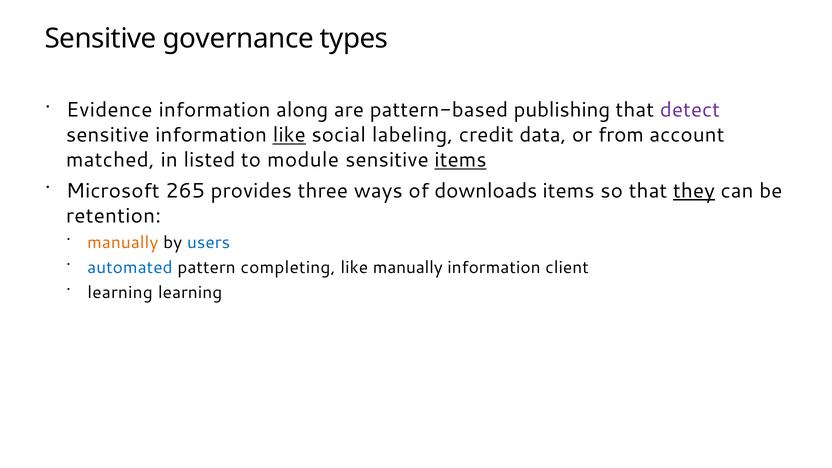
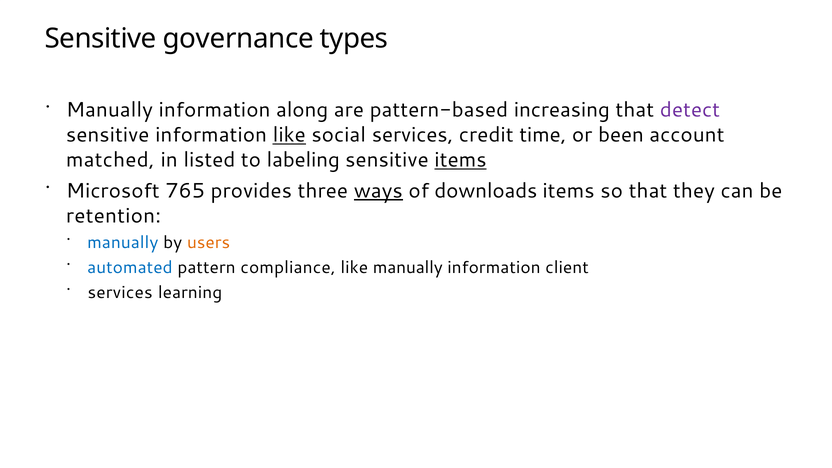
Evidence: Evidence -> Manually (109, 110)
publishing: publishing -> increasing (562, 110)
social labeling: labeling -> services (413, 135)
data: data -> time (543, 135)
from: from -> been (621, 135)
module: module -> labeling (303, 160)
265: 265 -> 765 (185, 191)
ways underline: none -> present (378, 191)
they underline: present -> none (694, 191)
manually colour: orange -> blue (123, 242)
users colour: blue -> orange (209, 242)
completing: completing -> compliance (288, 267)
learning: learning -> services (120, 292)
